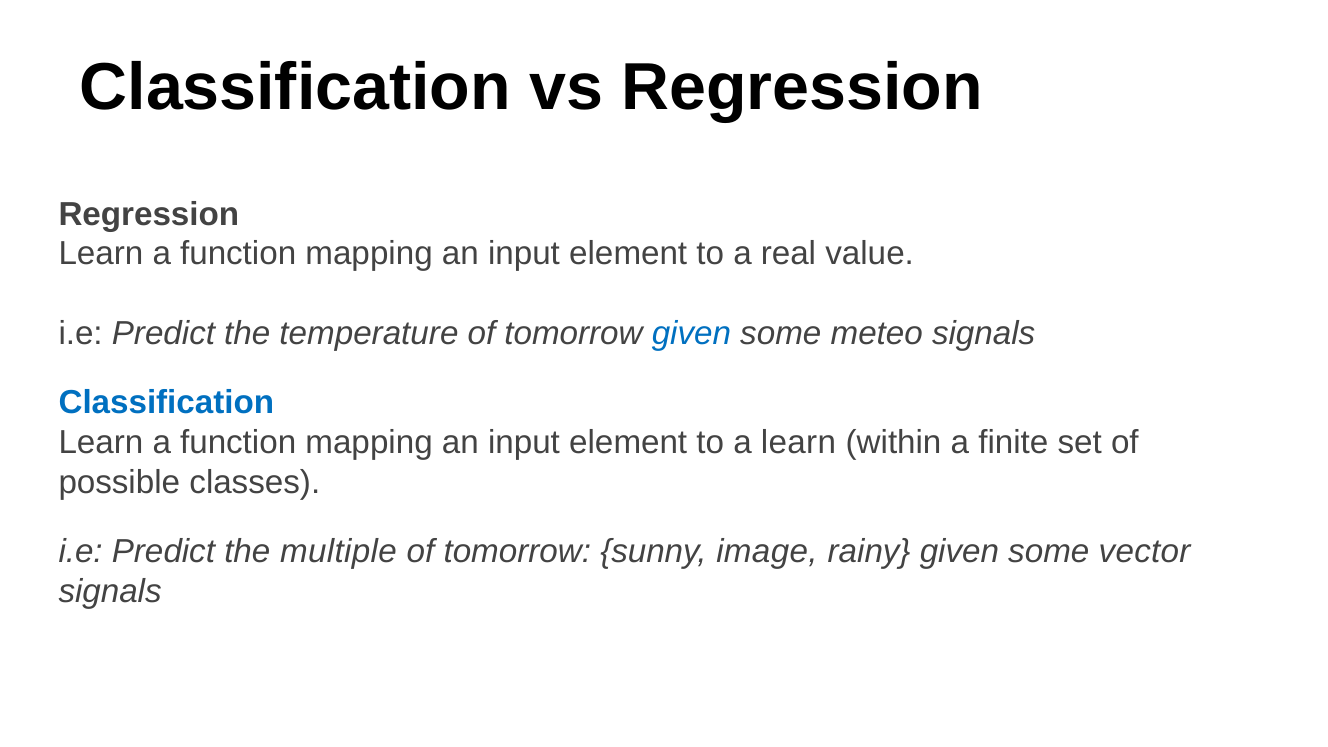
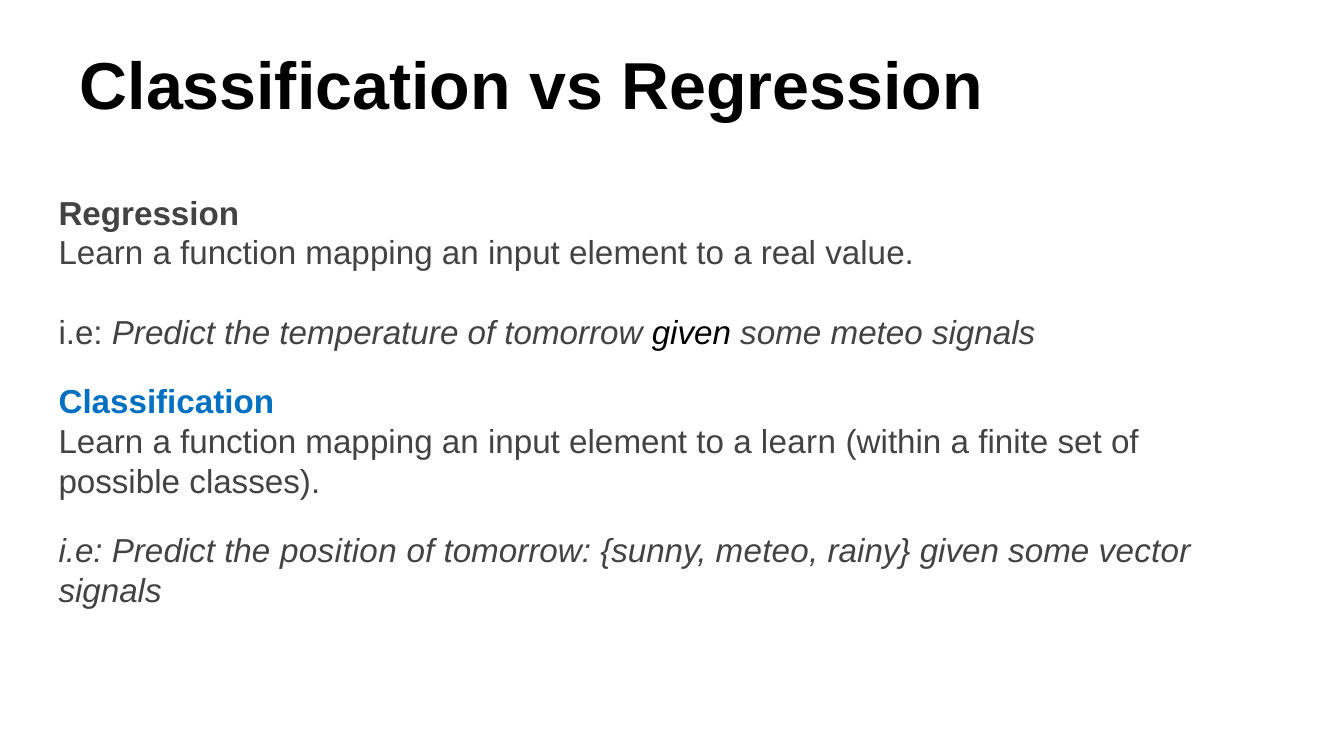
given colour: blue -> black (691, 334)
multiple: multiple -> position (338, 552)
sunny image: image -> meteo (767, 552)
